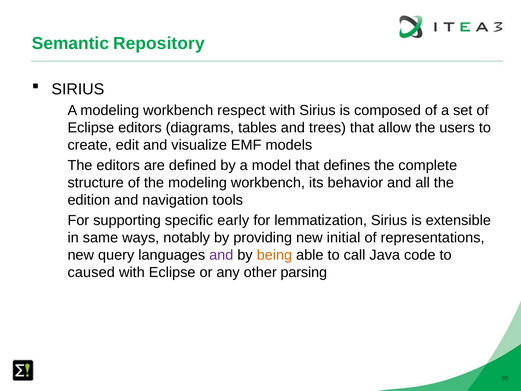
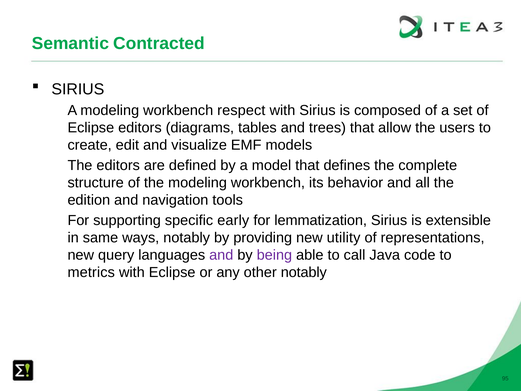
Repository: Repository -> Contracted (159, 44)
initial: initial -> utility (344, 238)
being colour: orange -> purple (274, 255)
caused: caused -> metrics (91, 272)
other parsing: parsing -> notably (304, 272)
